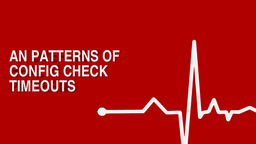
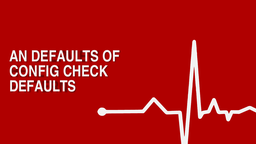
AN PATTERNS: PATTERNS -> DEFAULTS (65, 56)
TIMEOUTS: TIMEOUTS -> DEFAULTS (43, 86)
